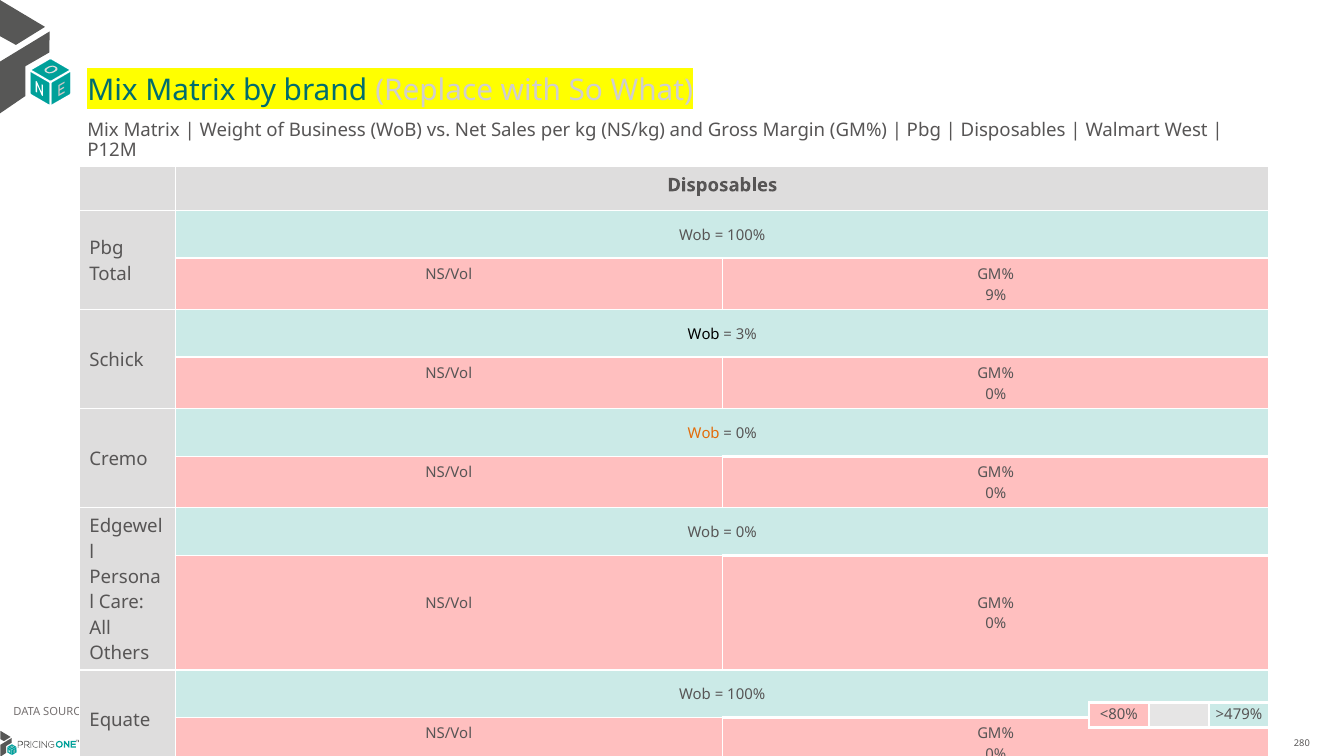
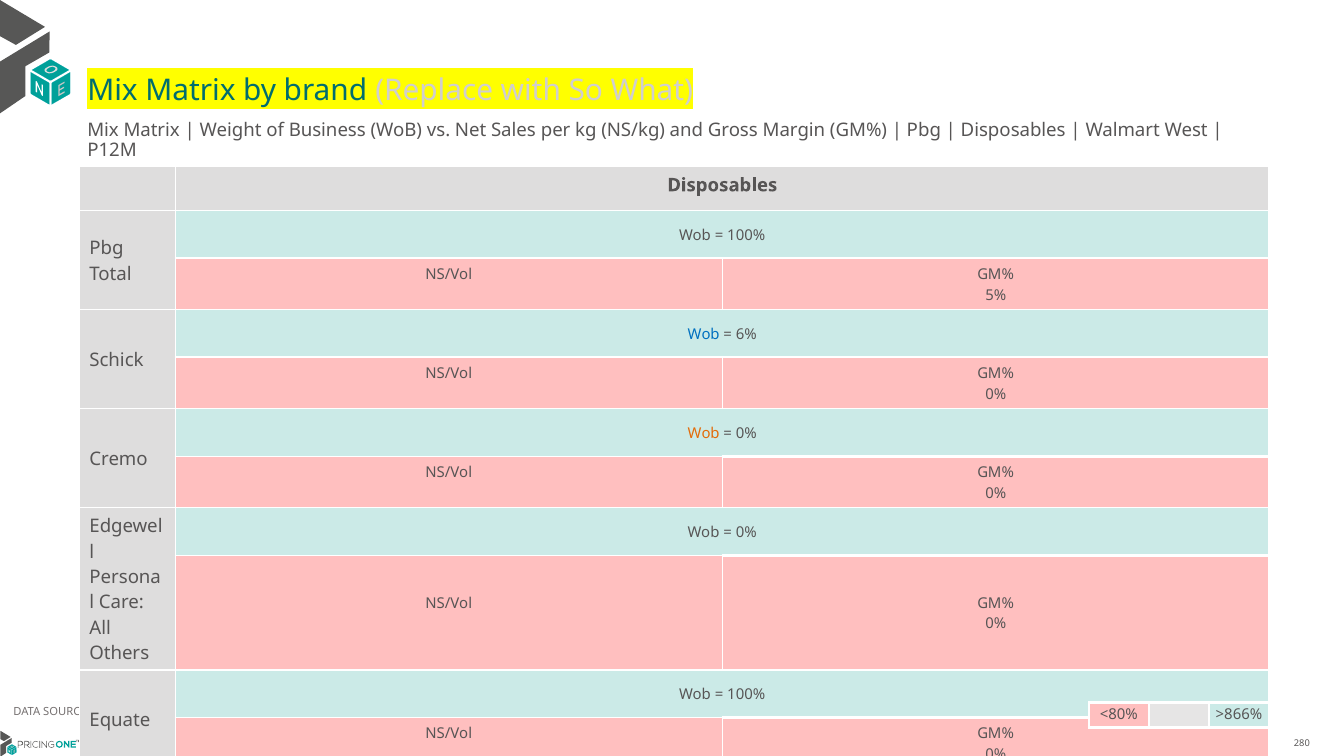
9%: 9% -> 5% (996, 295)
Wob colour: black -> blue (704, 334)
3%: 3% -> 6% (746, 334)
>479%: >479% -> >866% (1239, 715)
